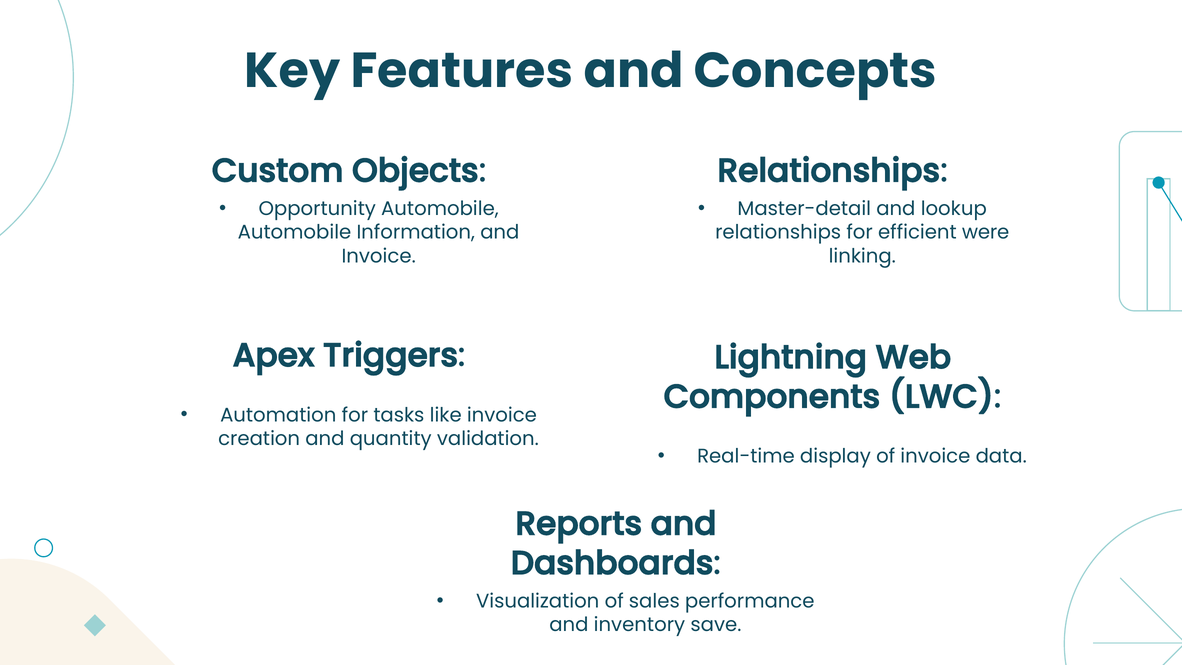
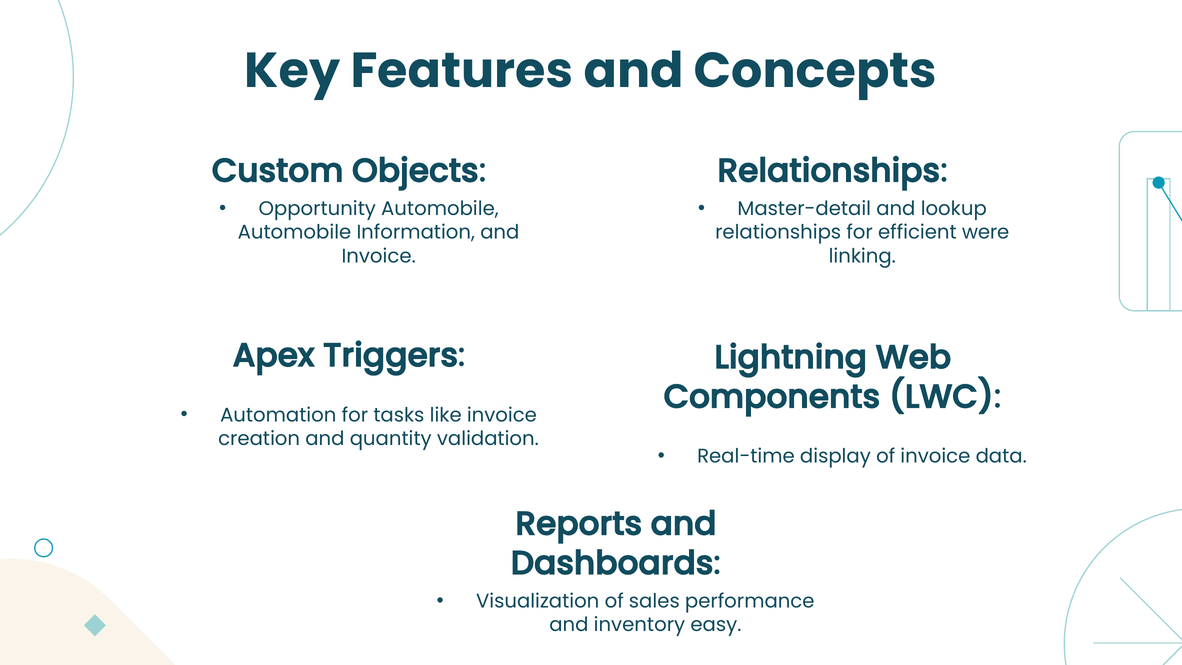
save: save -> easy (716, 625)
